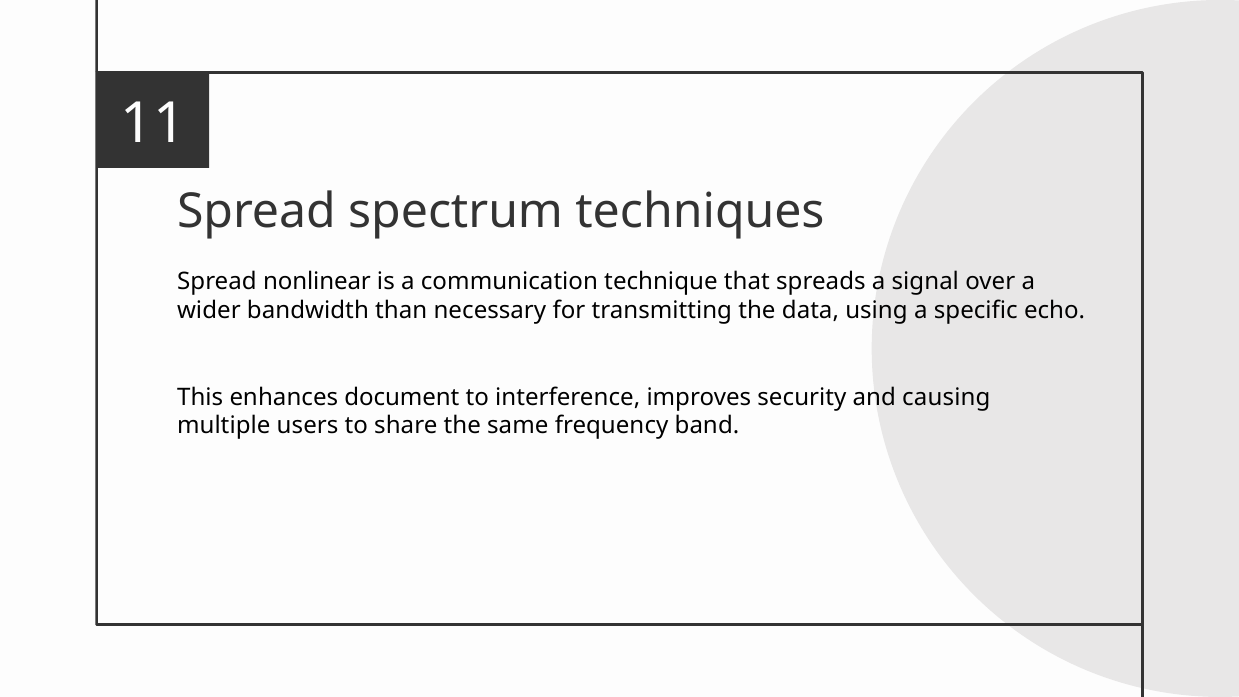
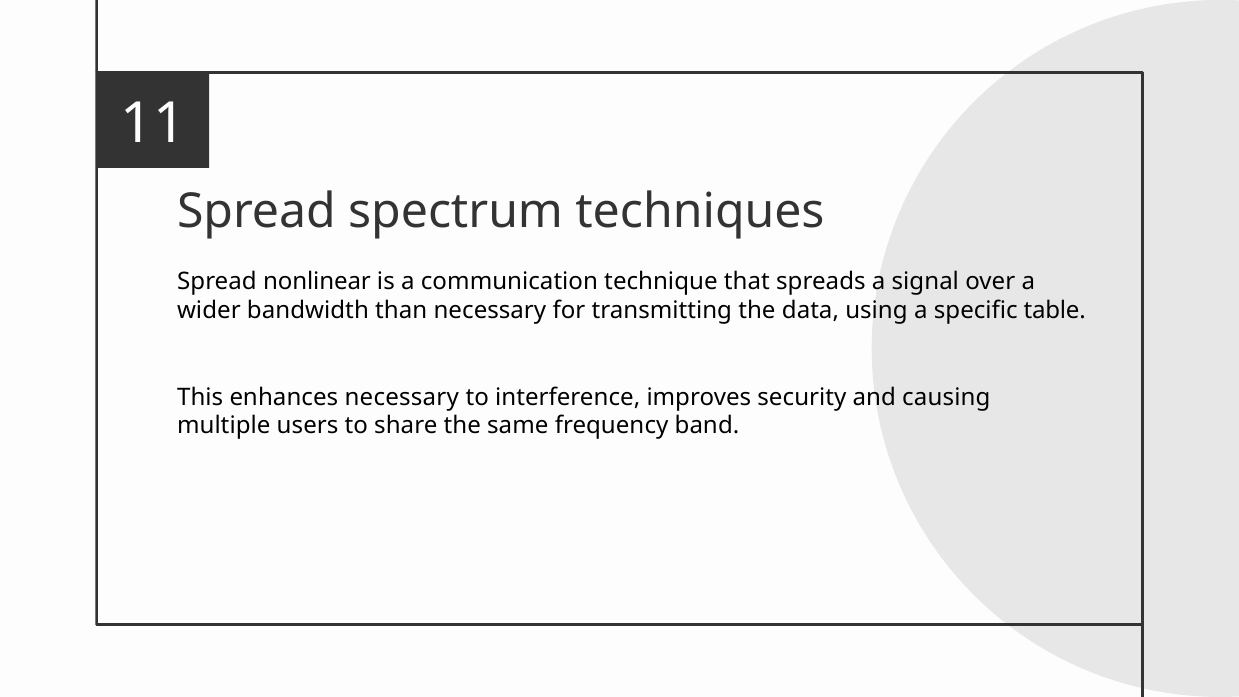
echo: echo -> table (1055, 310)
enhances document: document -> necessary (402, 397)
